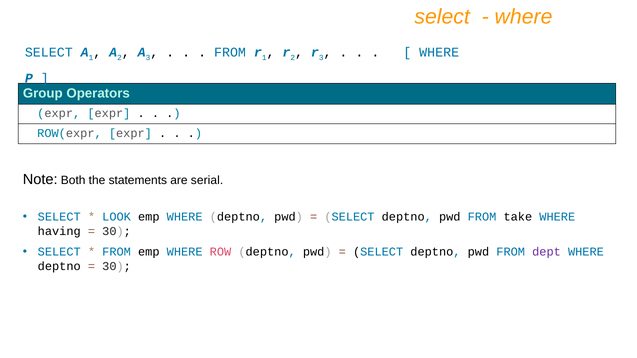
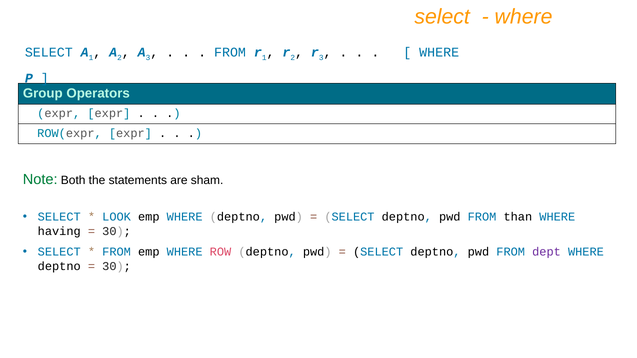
Note colour: black -> green (40, 179)
serial: serial -> sham (207, 180)
take: take -> than (518, 217)
